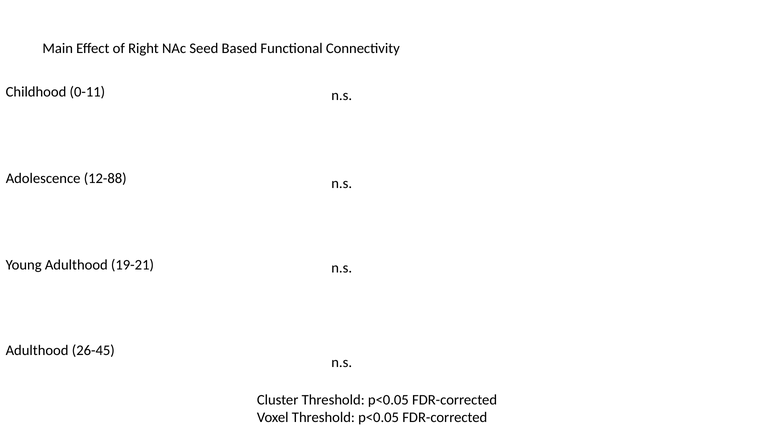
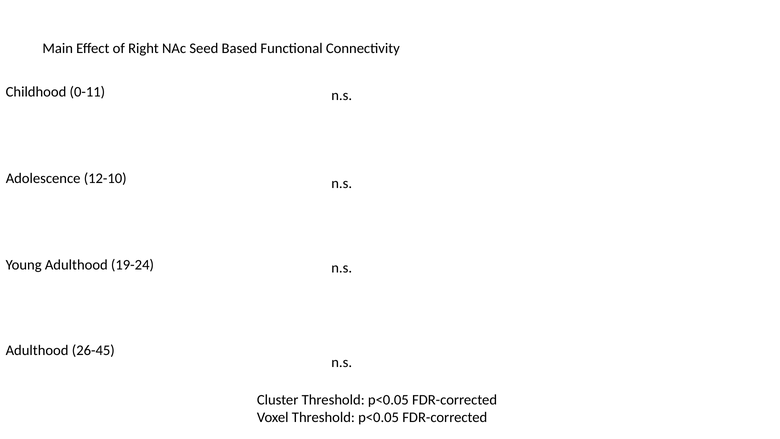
12-88: 12-88 -> 12-10 (105, 178)
19-21: 19-21 -> 19-24 (132, 265)
